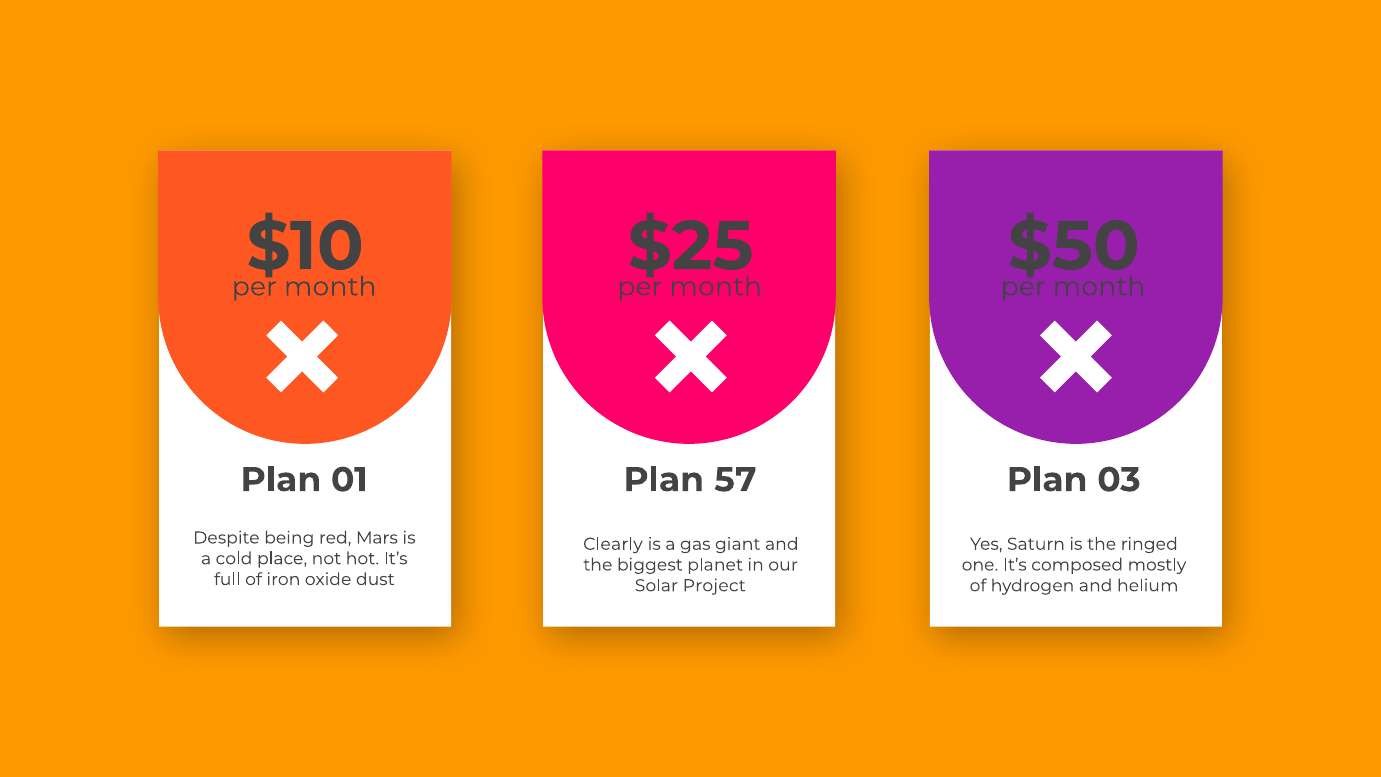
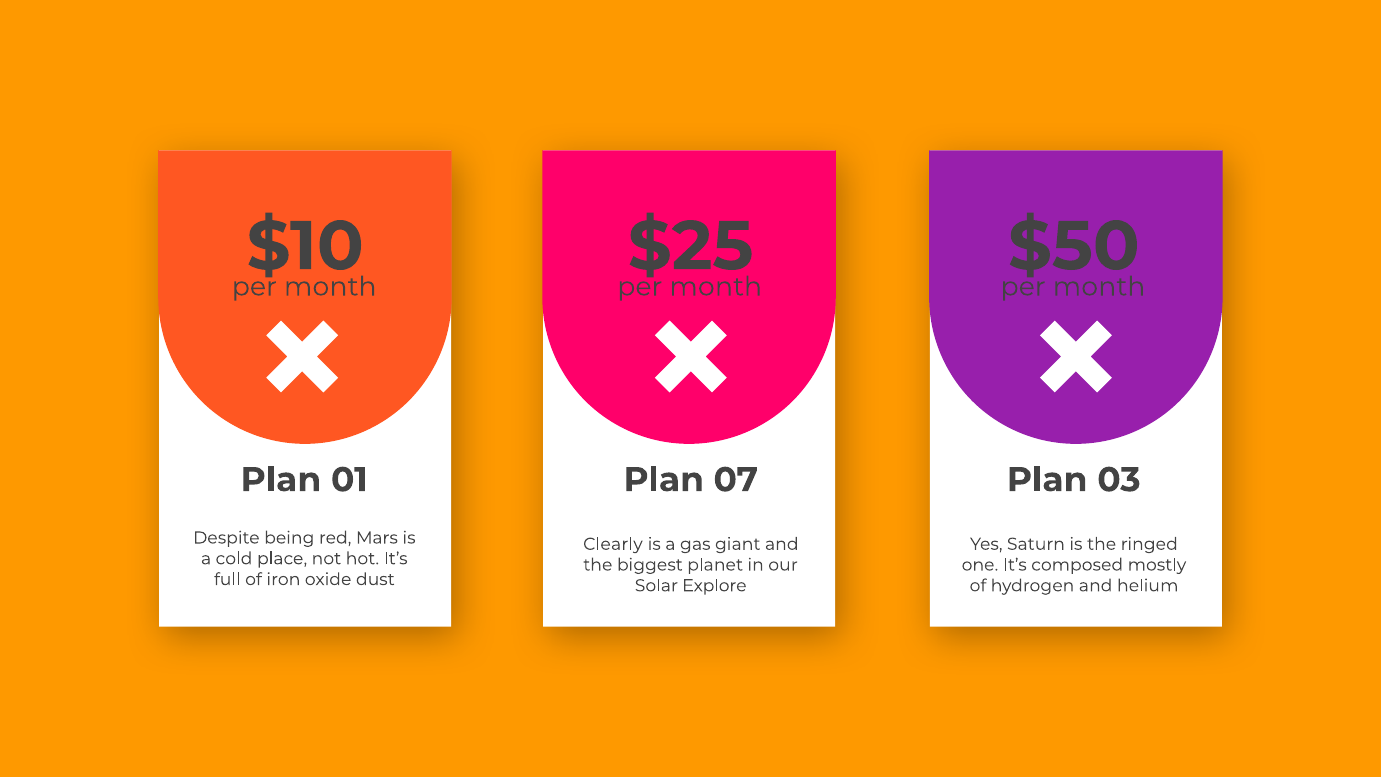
57: 57 -> 07 (736, 480)
Project: Project -> Explore (714, 586)
